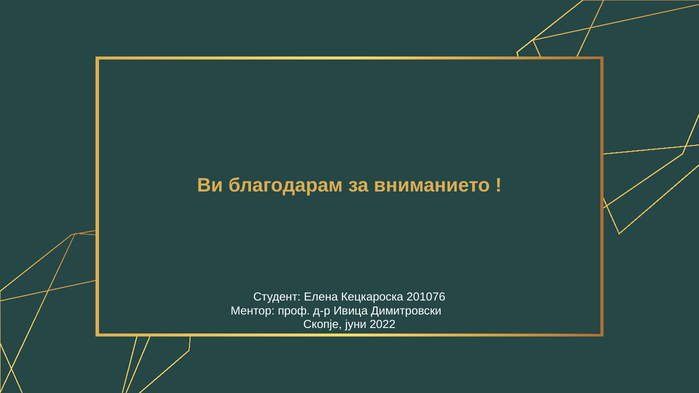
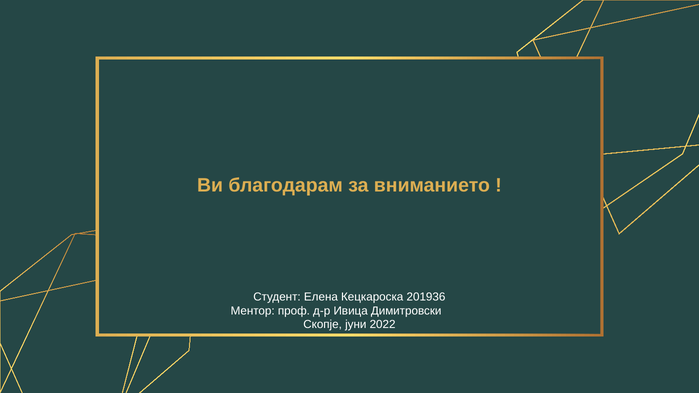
201076: 201076 -> 201936 (426, 297)
